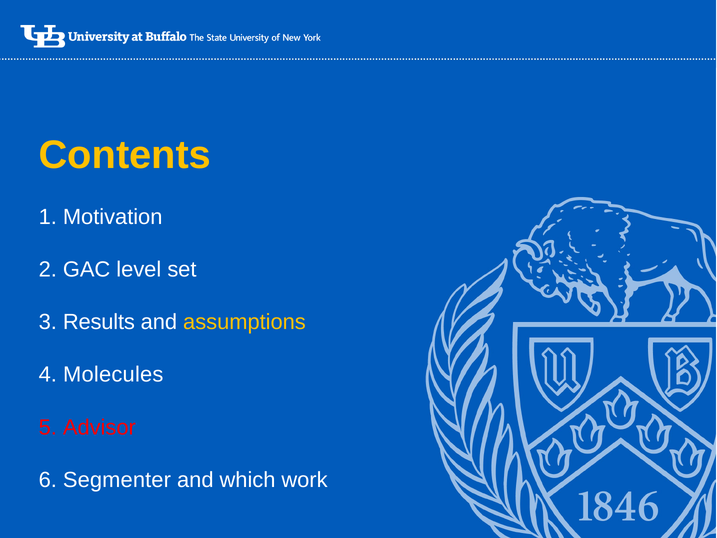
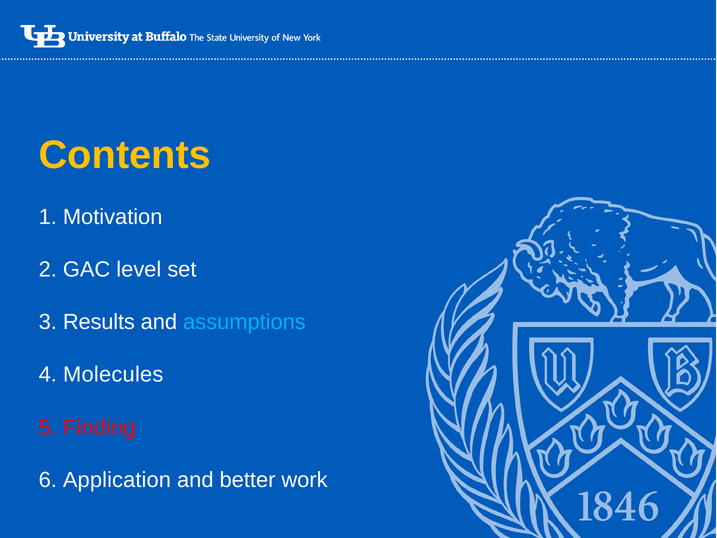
assumptions colour: yellow -> light blue (244, 322)
Advisor: Advisor -> Finding (99, 427)
Segmenter: Segmenter -> Application (117, 480)
which: which -> better (248, 480)
